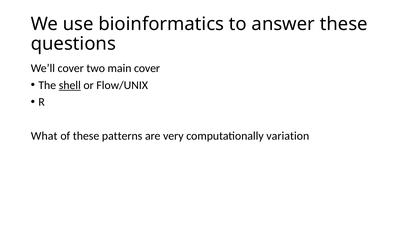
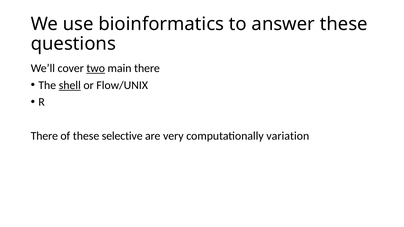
two underline: none -> present (96, 68)
main cover: cover -> there (147, 68)
What: What -> There (44, 136)
patterns: patterns -> selective (122, 136)
